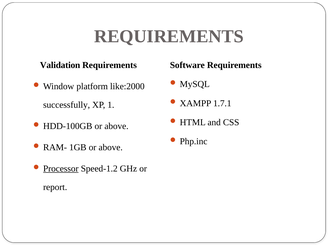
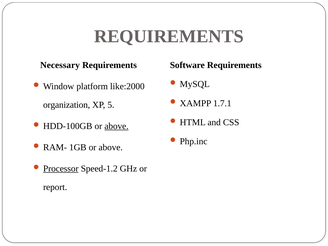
Validation: Validation -> Necessary (60, 65)
successfully: successfully -> organization (67, 105)
1: 1 -> 5 (111, 105)
above underline: none -> present (116, 126)
